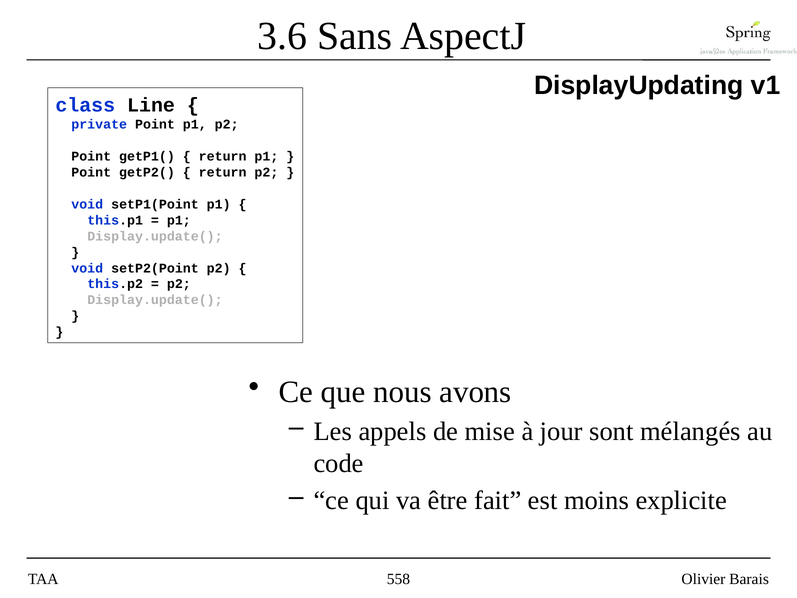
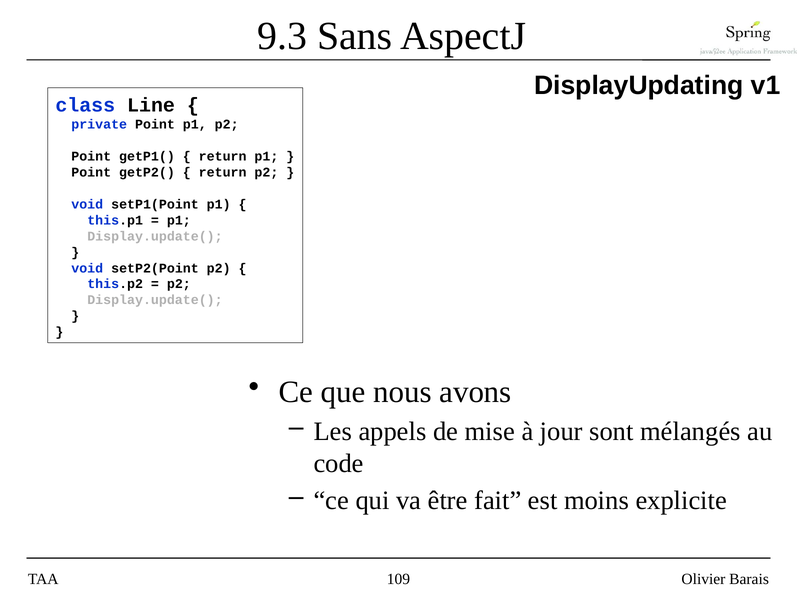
3.6: 3.6 -> 9.3 (282, 36)
558: 558 -> 109 (398, 579)
